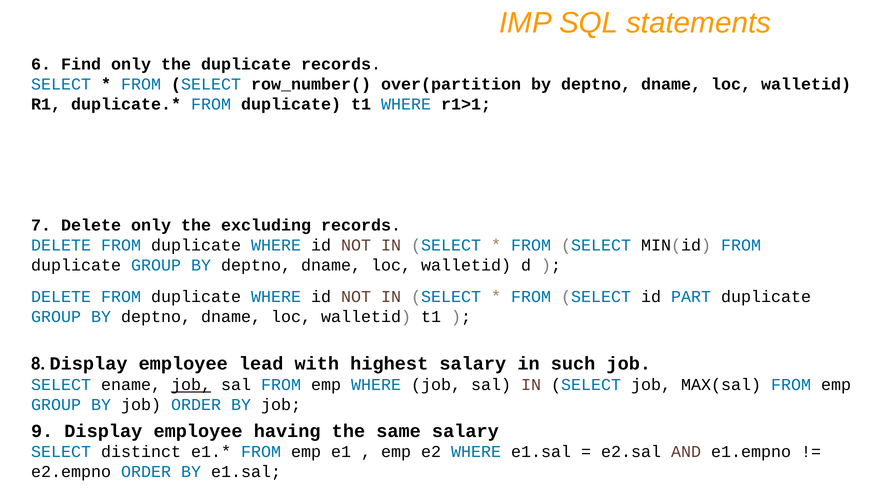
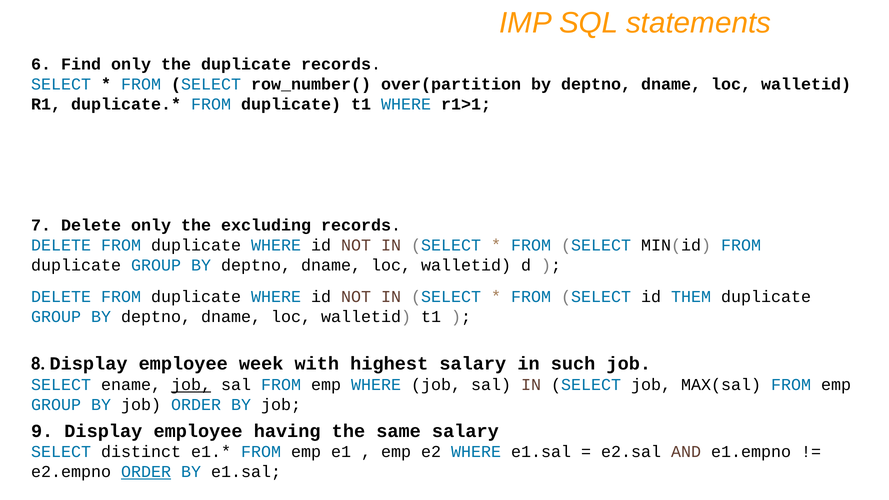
PART: PART -> THEM (691, 297)
lead: lead -> week (261, 364)
ORDER underline: none -> present (146, 472)
